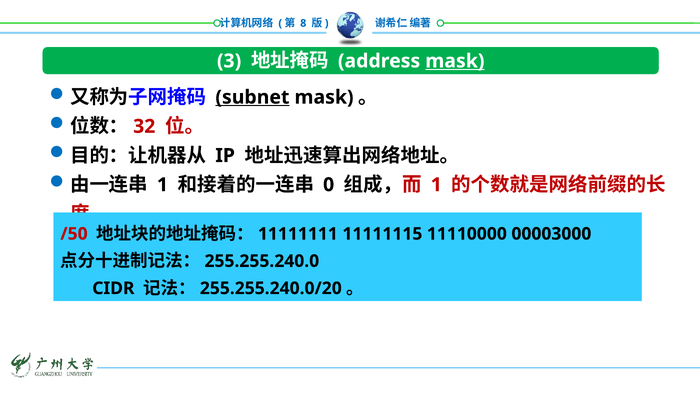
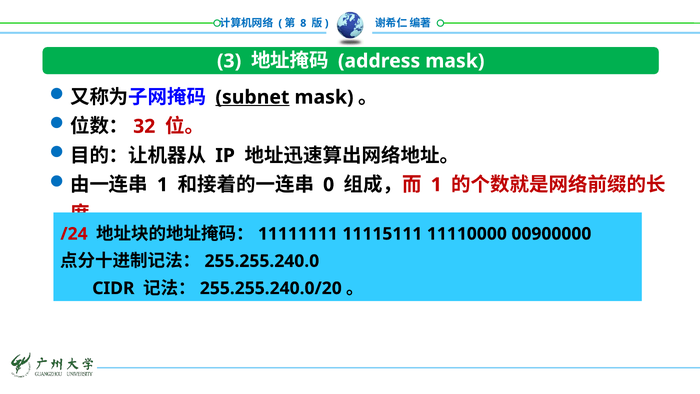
mask underline: present -> none (455, 61)
/50: /50 -> /24 (74, 234)
11111115: 11111115 -> 11115111 (382, 234)
00003000: 00003000 -> 00900000 (551, 234)
